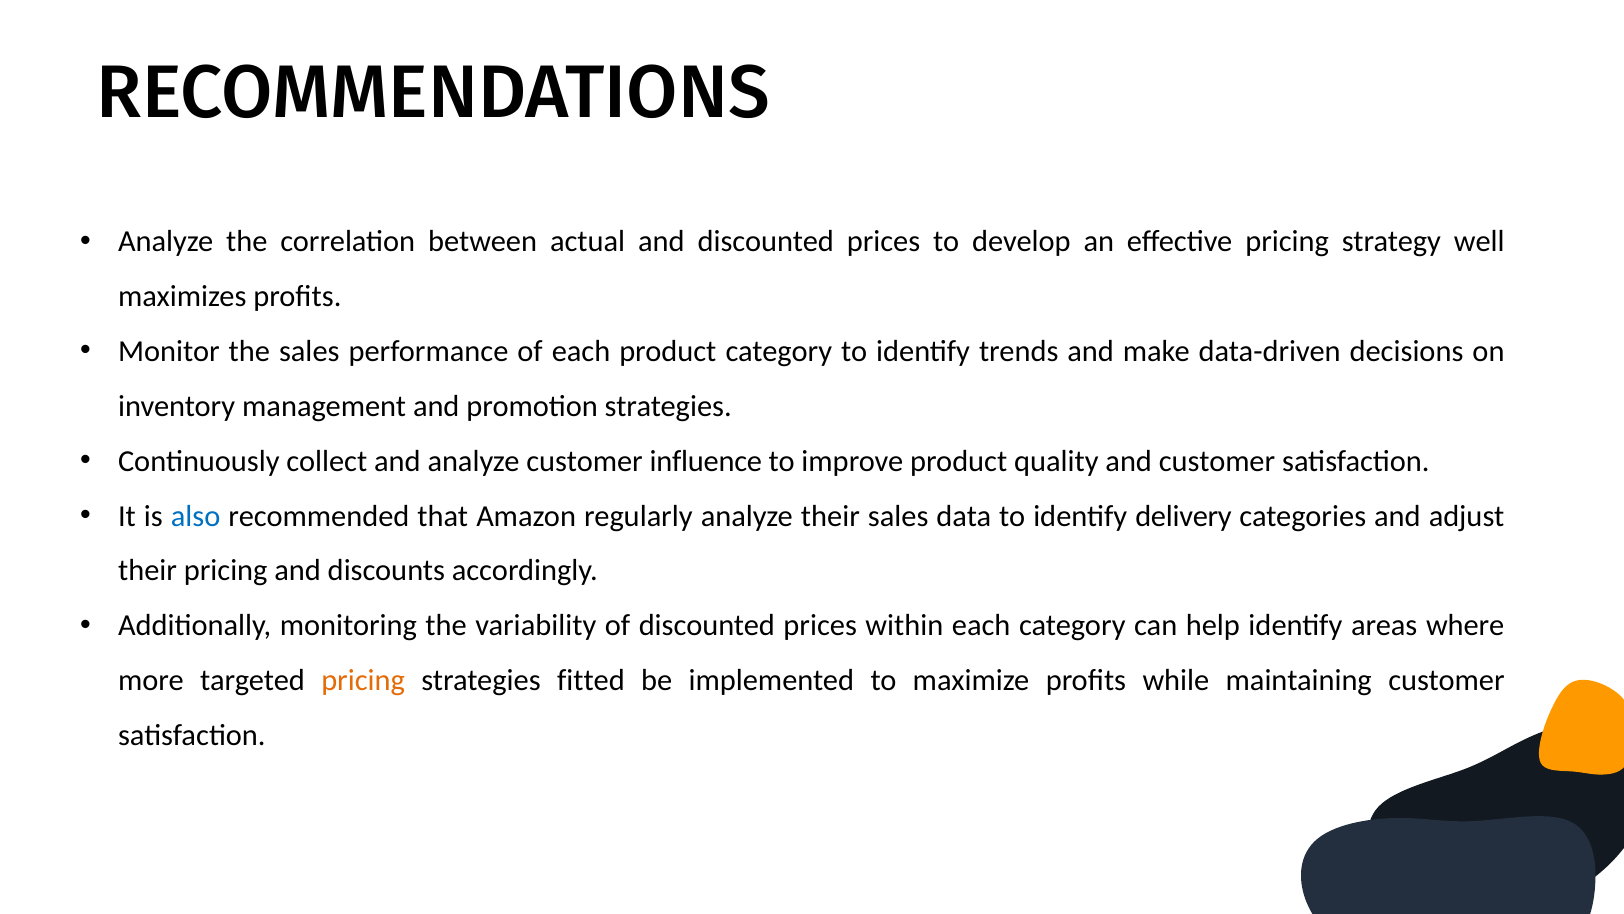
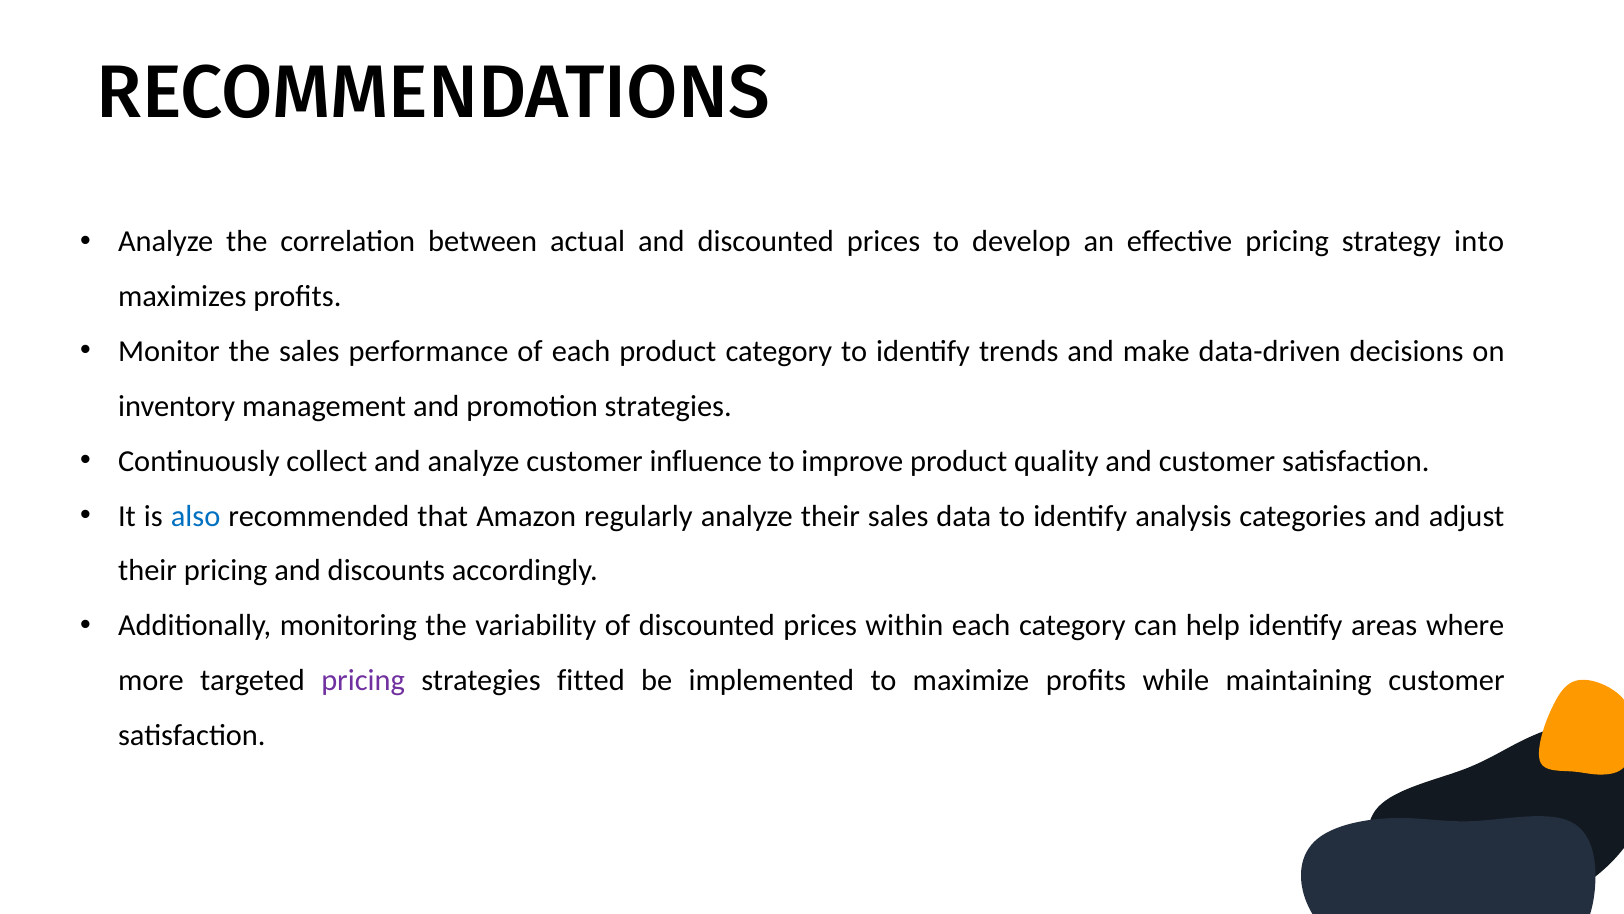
well: well -> into (1479, 242)
delivery: delivery -> analysis (1183, 516)
pricing colour: orange -> purple (363, 680)
